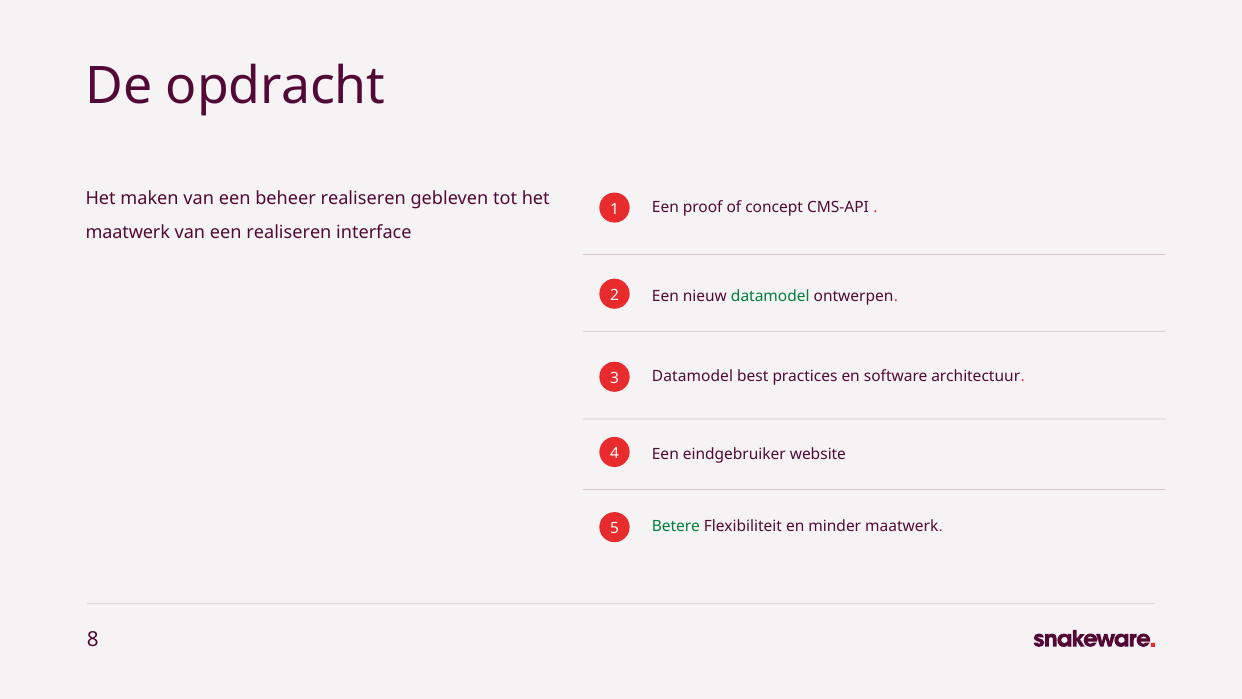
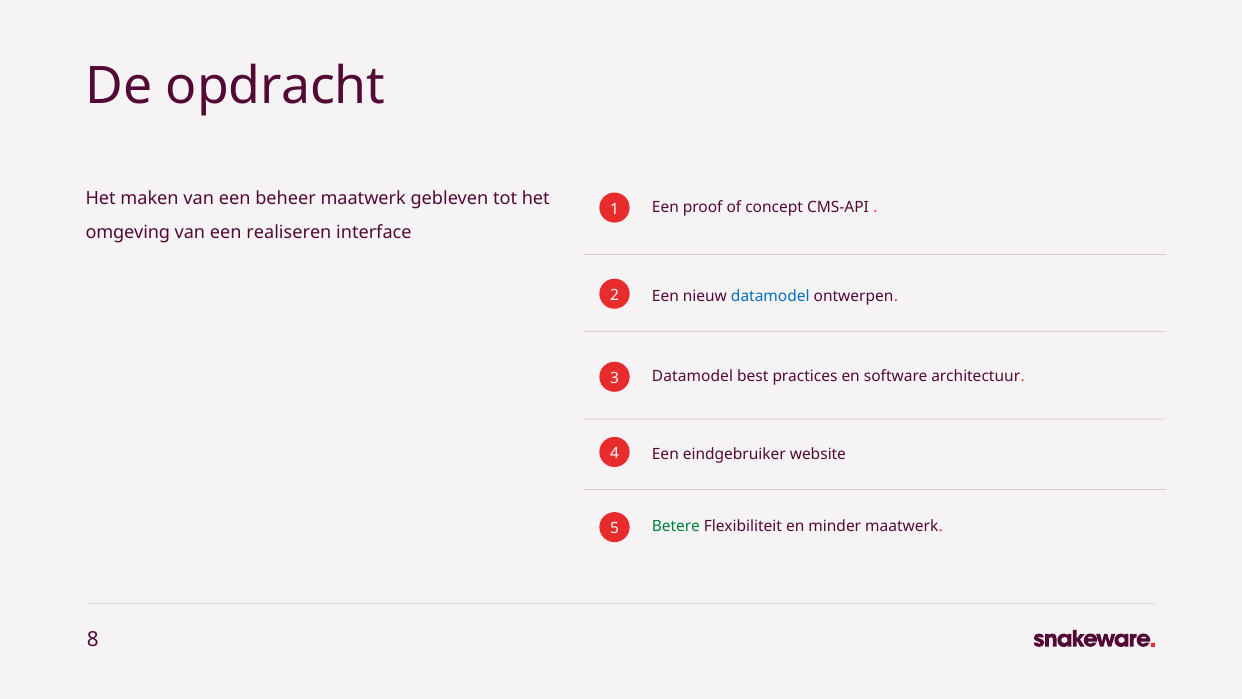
beheer realiseren: realiseren -> maatwerk (363, 198)
maatwerk: maatwerk -> omgeving (128, 233)
datamodel colour: green -> blue (770, 297)
